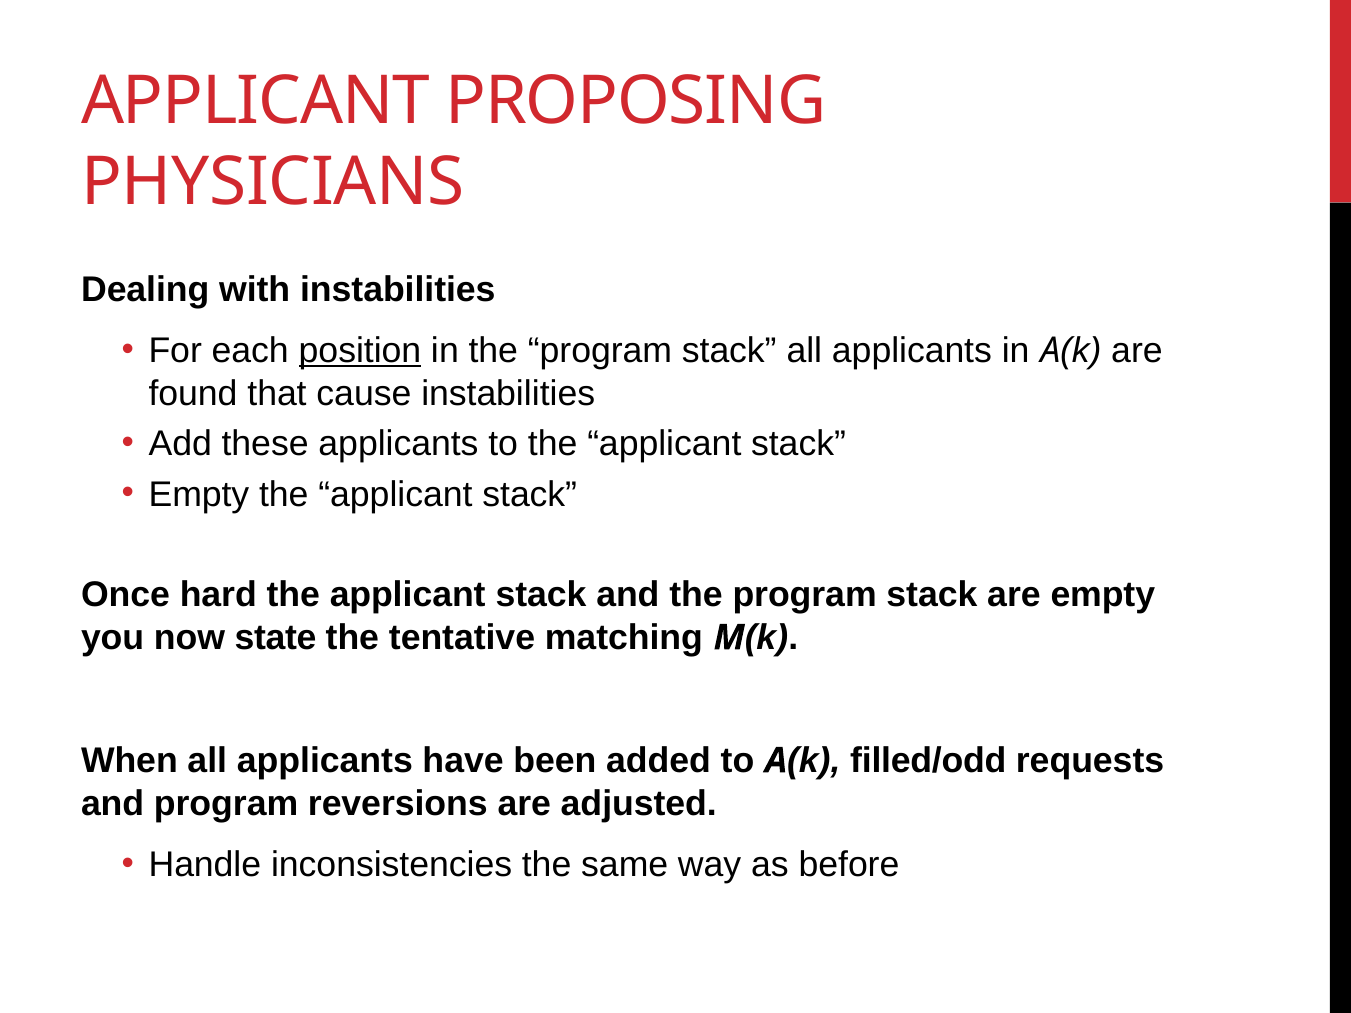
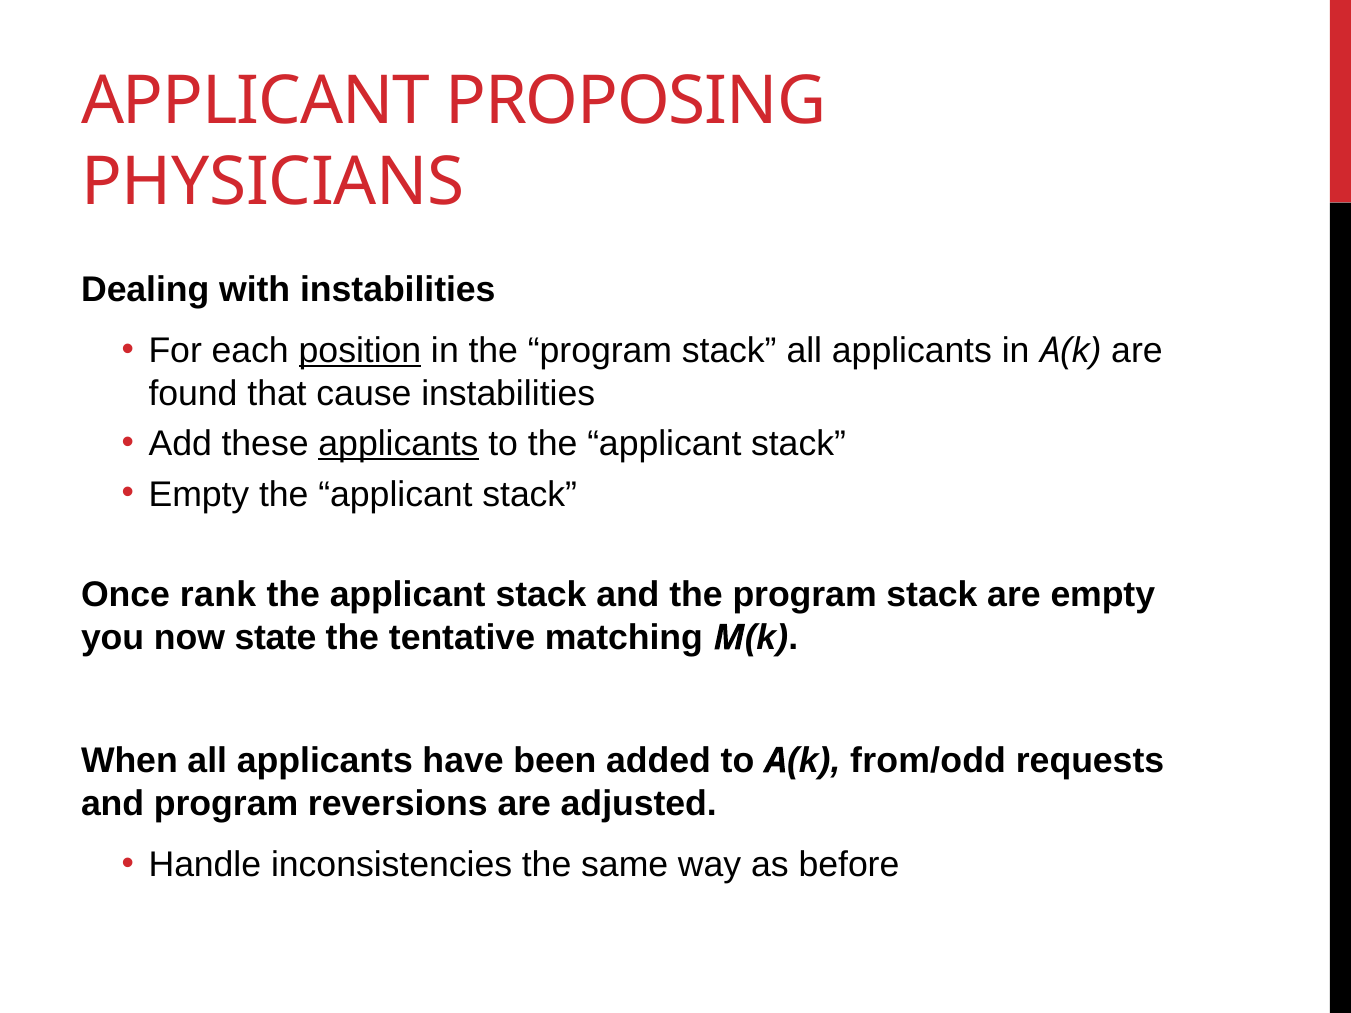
applicants underline: none -> present (399, 444)
hard: hard -> rank (218, 595)
filled/odd: filled/odd -> from/odd (928, 761)
